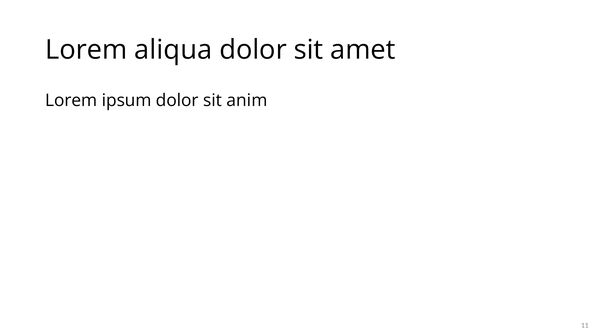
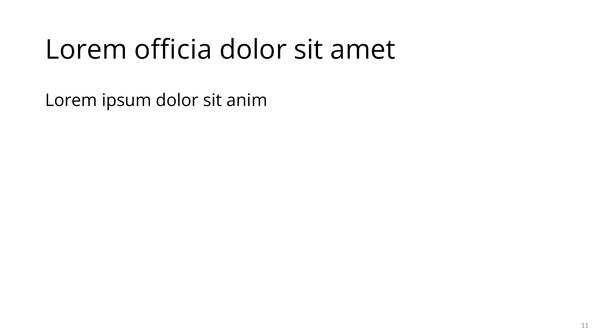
aliqua: aliqua -> officia (173, 50)
